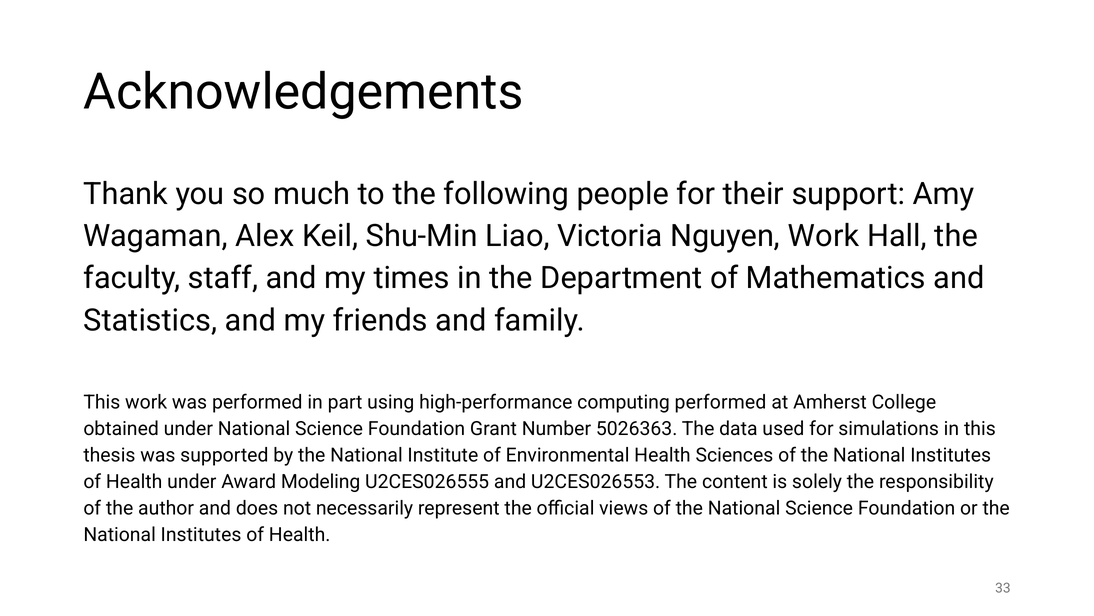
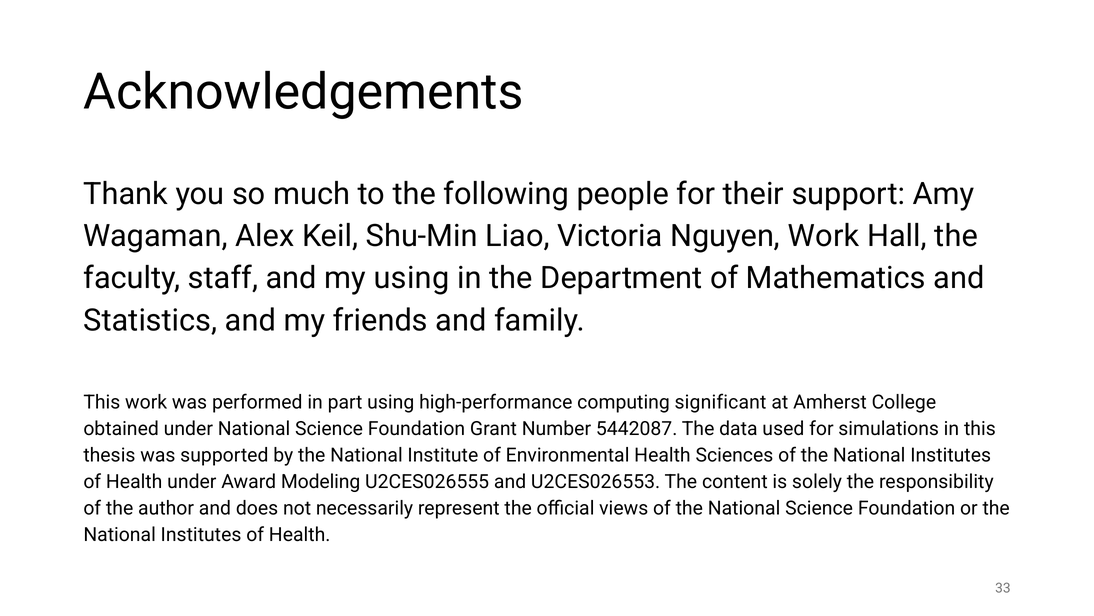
my times: times -> using (412, 278)
computing performed: performed -> significant (720, 402)
5026363: 5026363 -> 5442087 (637, 428)
